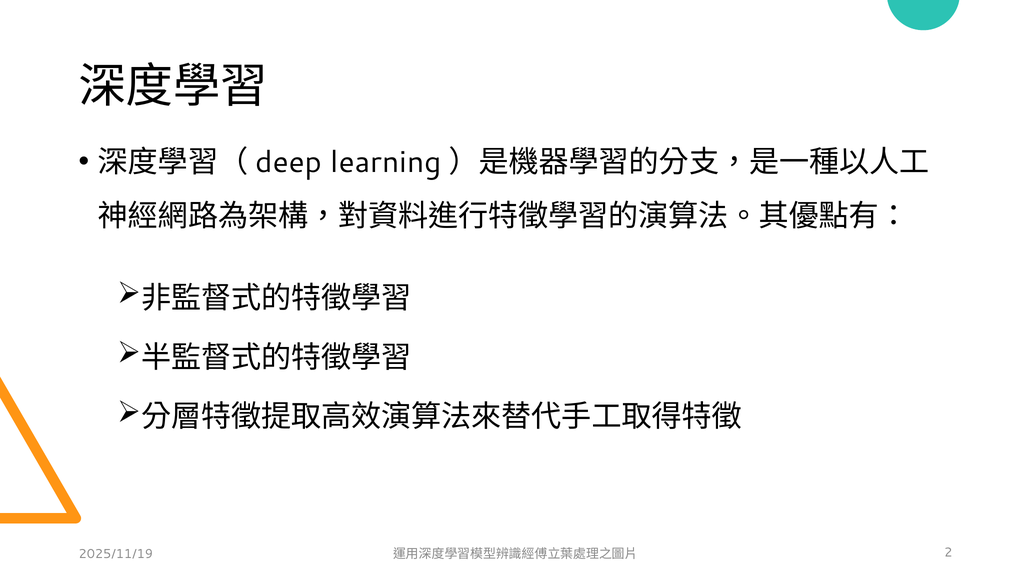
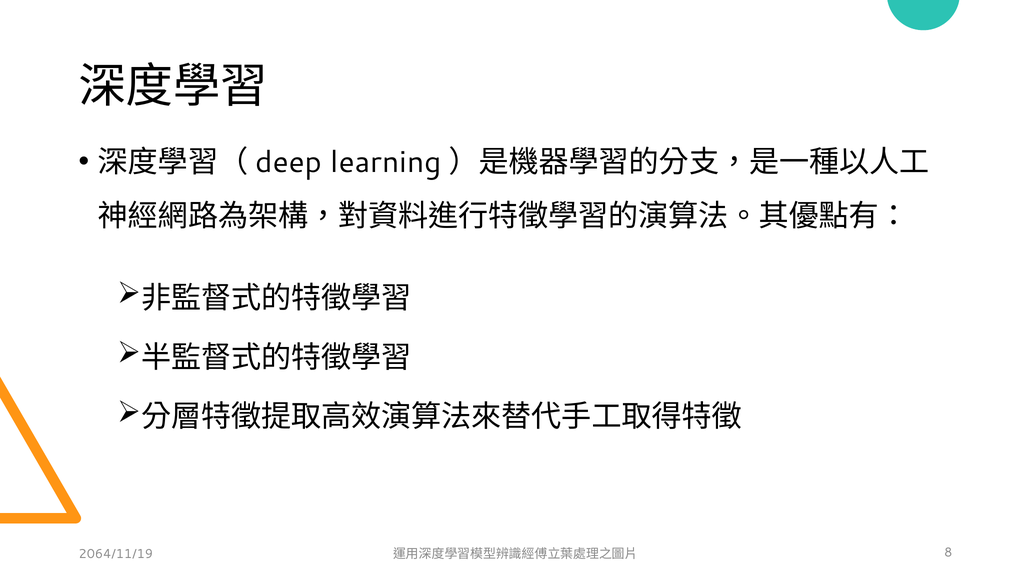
2025/11/19: 2025/11/19 -> 2064/11/19 (116, 554)
2: 2 -> 8 (948, 552)
